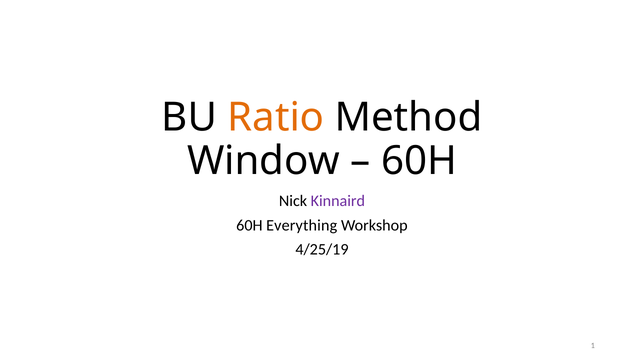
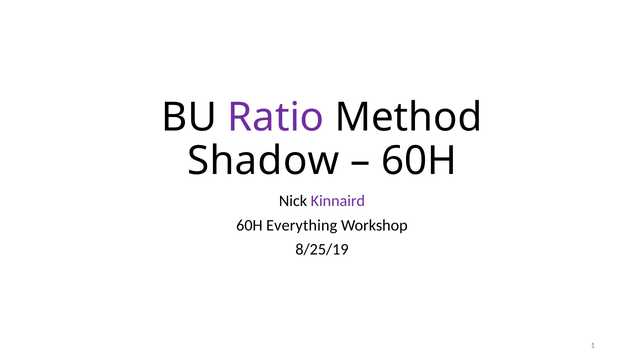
Ratio colour: orange -> purple (276, 118)
Window: Window -> Shadow (263, 161)
4/25/19: 4/25/19 -> 8/25/19 (322, 249)
